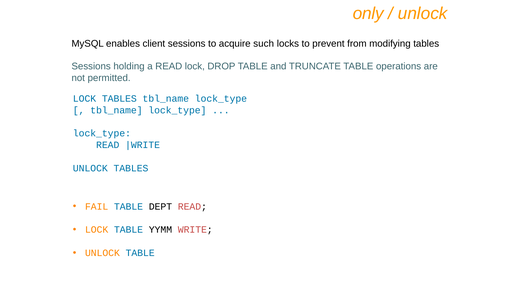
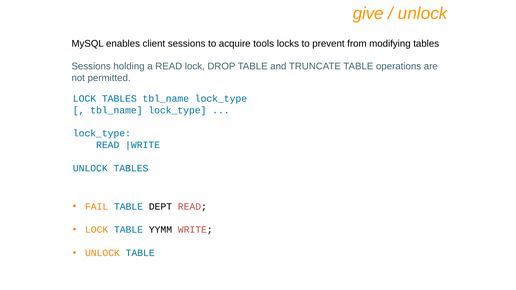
only: only -> give (368, 13)
such: such -> tools (264, 44)
